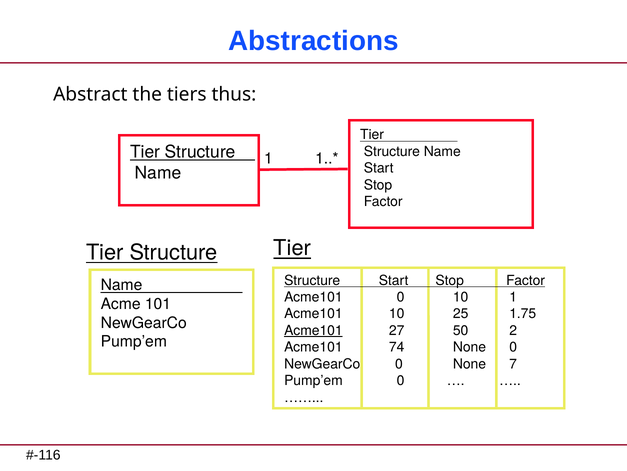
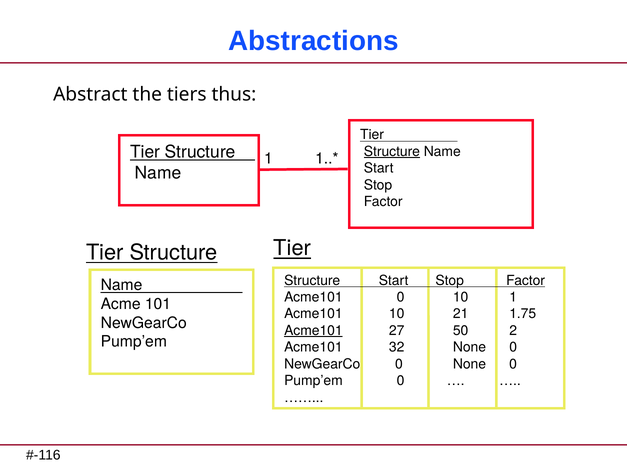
Structure underline: none -> present (392, 151)
25: 25 -> 21 (461, 313)
74: 74 -> 32 (397, 347)
0 None 7: 7 -> 0 (513, 364)
